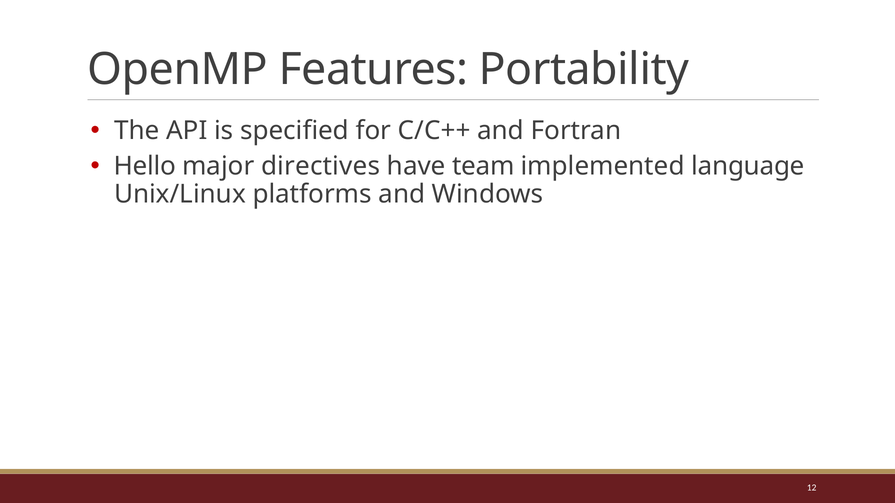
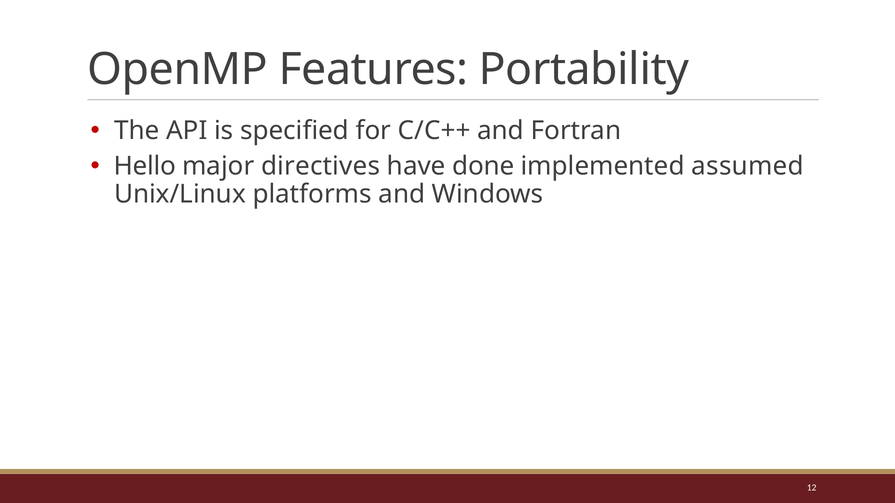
team: team -> done (483, 166)
language: language -> assumed (748, 166)
